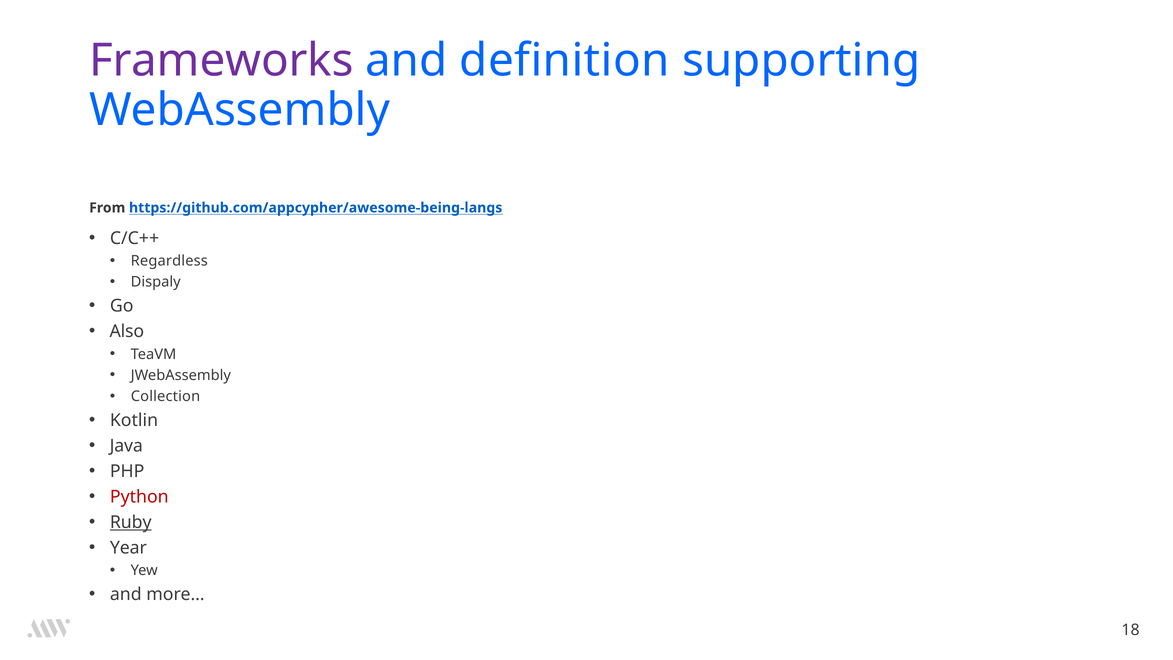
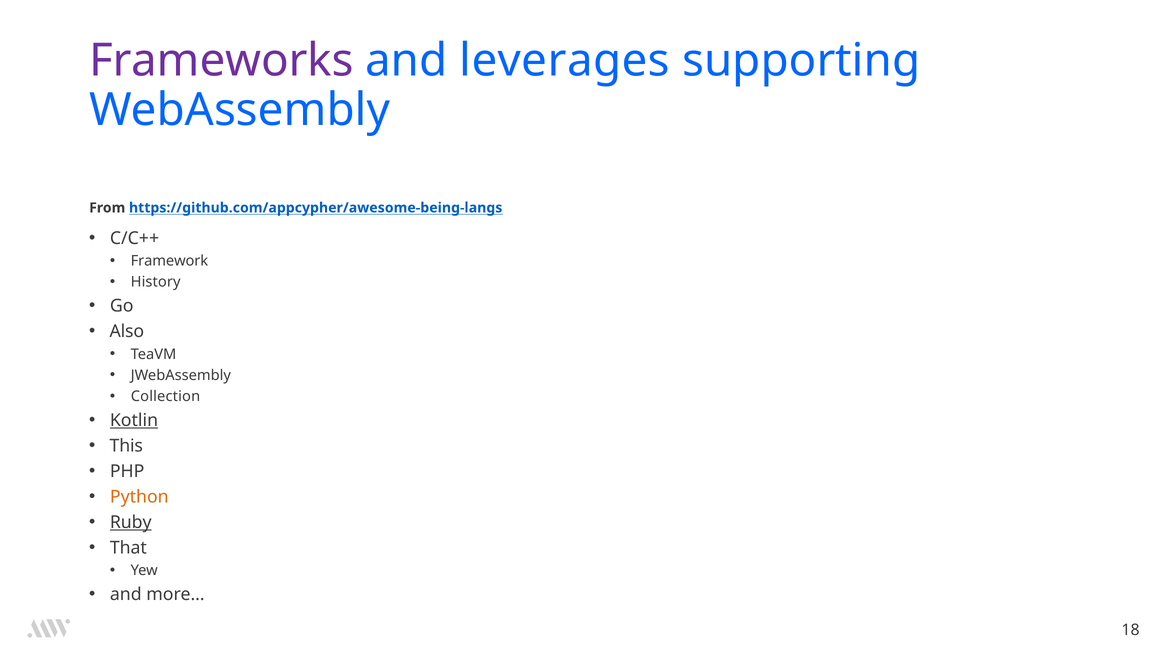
definition: definition -> leverages (565, 61)
Regardless: Regardless -> Framework (169, 261)
Dispaly: Dispaly -> History (156, 282)
Kotlin underline: none -> present (134, 420)
Java: Java -> This (126, 446)
Python colour: red -> orange (139, 497)
Year: Year -> That (128, 548)
